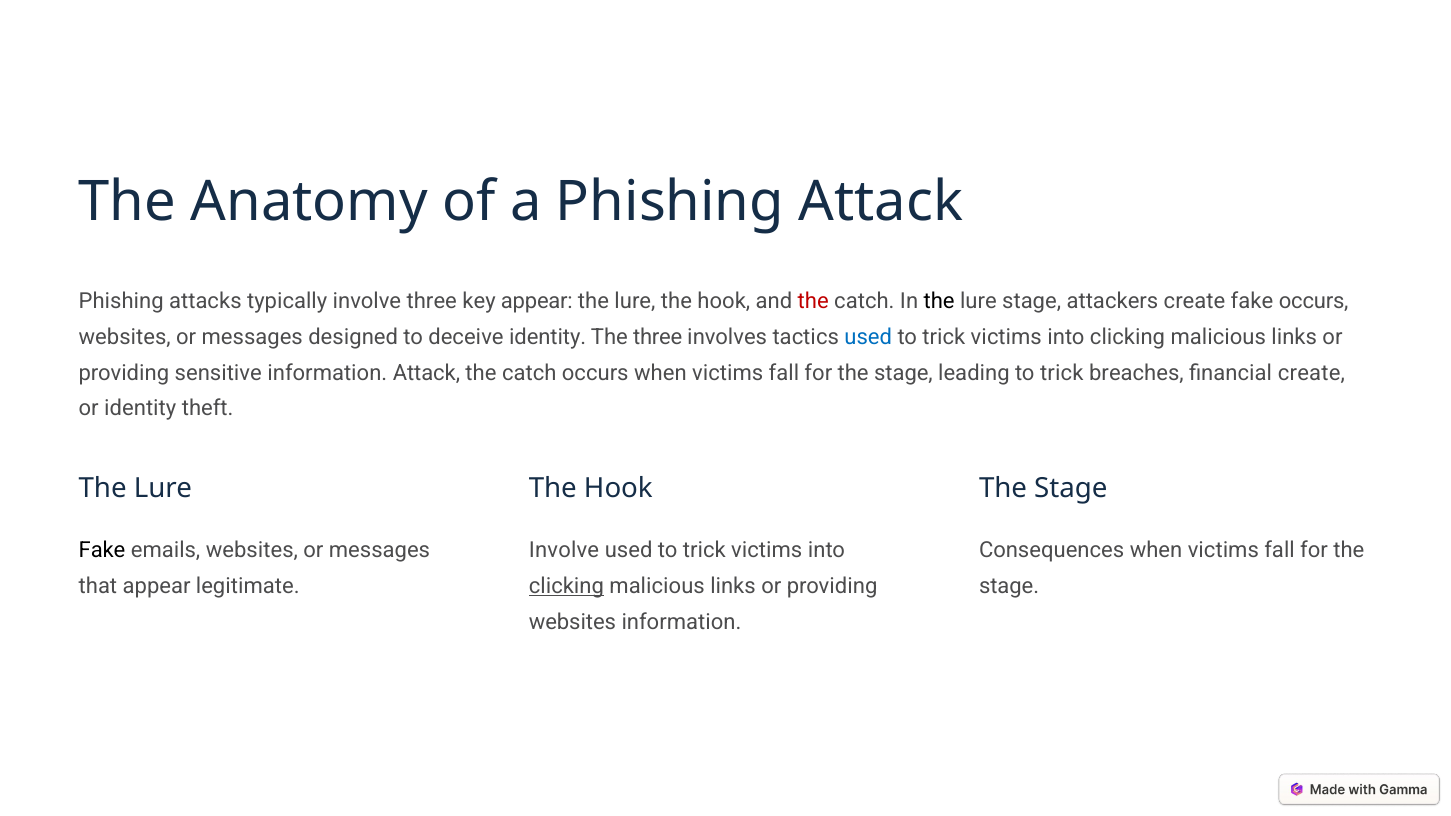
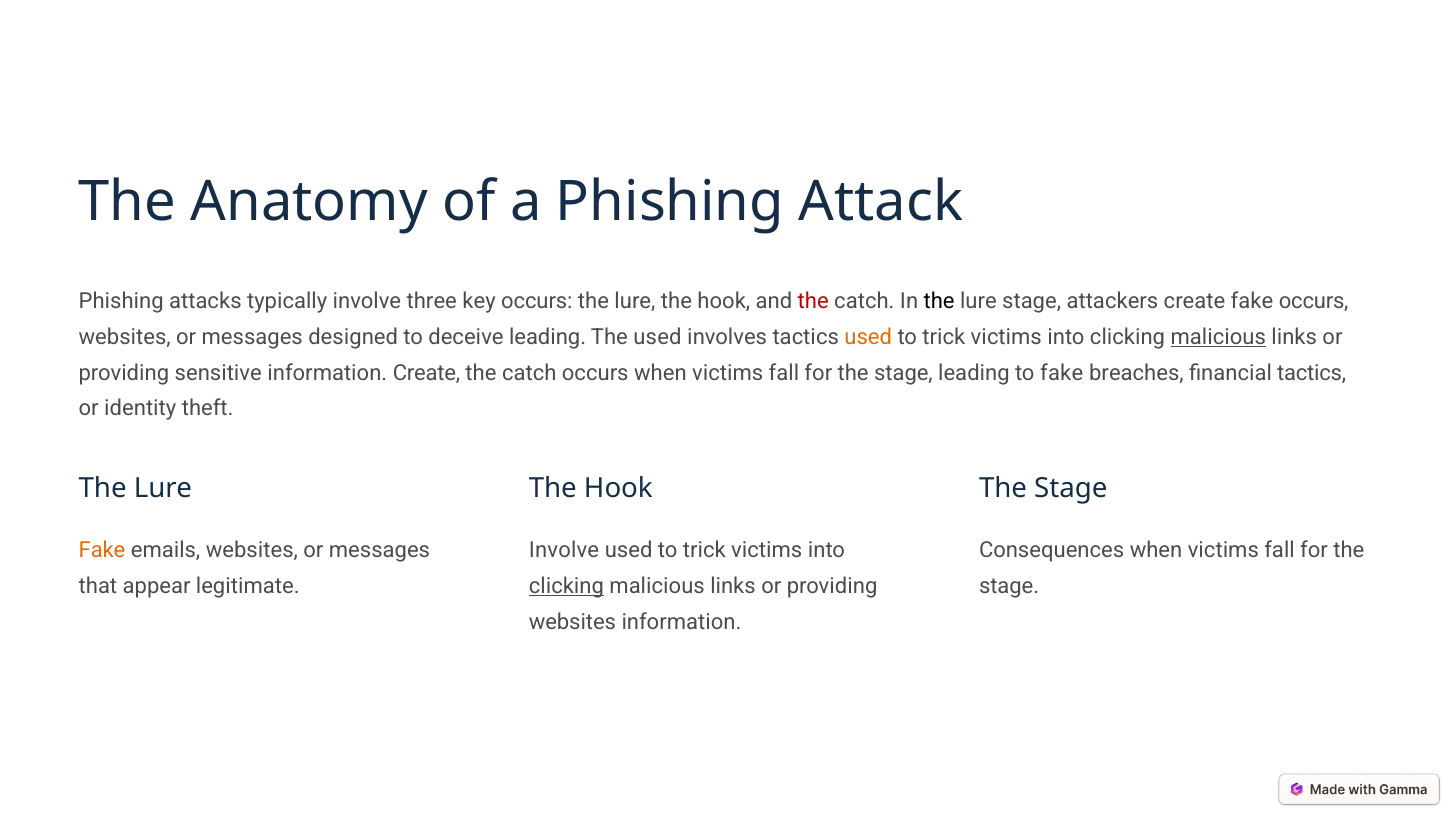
key appear: appear -> occurs (537, 301)
deceive identity: identity -> leading (548, 337)
The three: three -> used (657, 337)
used colour: blue -> orange (868, 337)
malicious underline: none -> present (1218, 337)
information Attack: Attack -> Create (426, 373)
leading to trick: trick -> fake (1062, 373)
financial create: create -> tactics (1312, 373)
Fake colour: black -> orange (102, 551)
